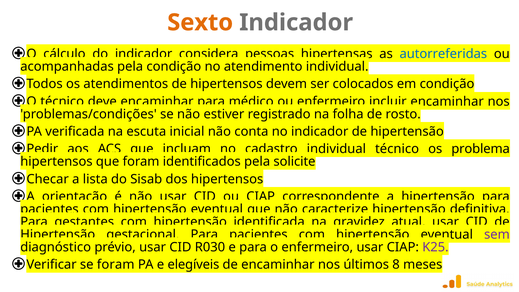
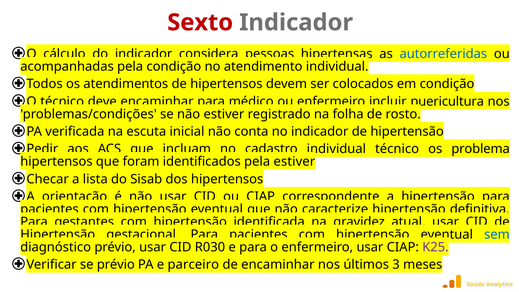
Sexto colour: orange -> red (200, 22)
encaminhar: encaminhar -> puericultura (447, 101)
pela solicite: solicite -> estiver (294, 162)
sem colour: purple -> blue (497, 234)
se foram: foram -> prévio (116, 264)
elegíveis: elegíveis -> parceiro (193, 264)
8: 8 -> 3 (396, 264)
